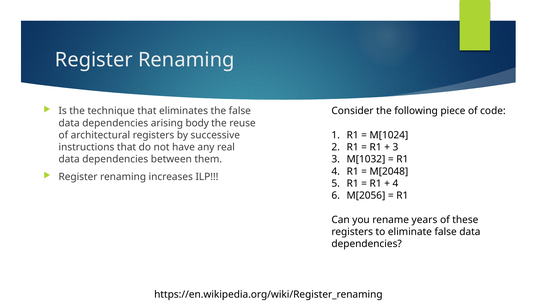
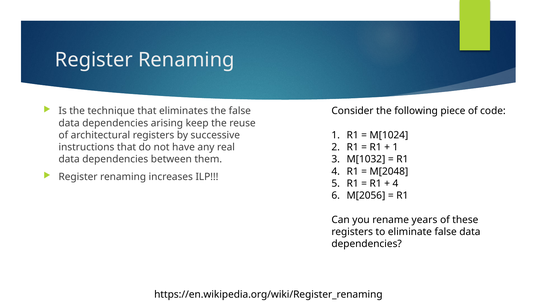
body: body -> keep (197, 123)
3: 3 -> 1 (395, 147)
